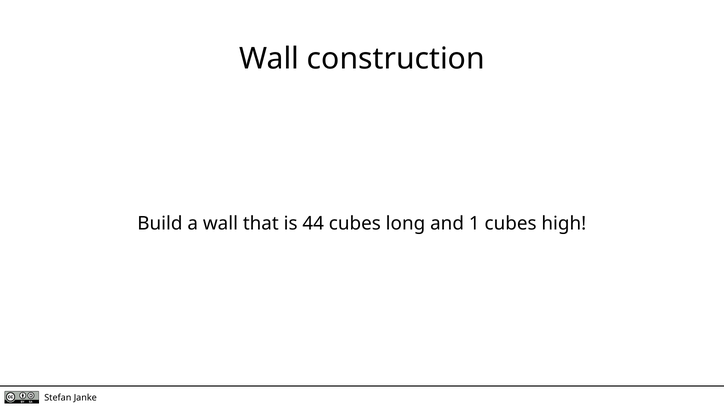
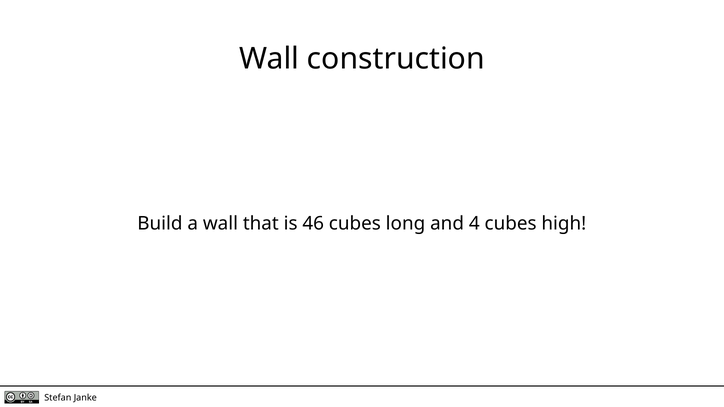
44: 44 -> 46 (313, 224)
1: 1 -> 4 (474, 224)
